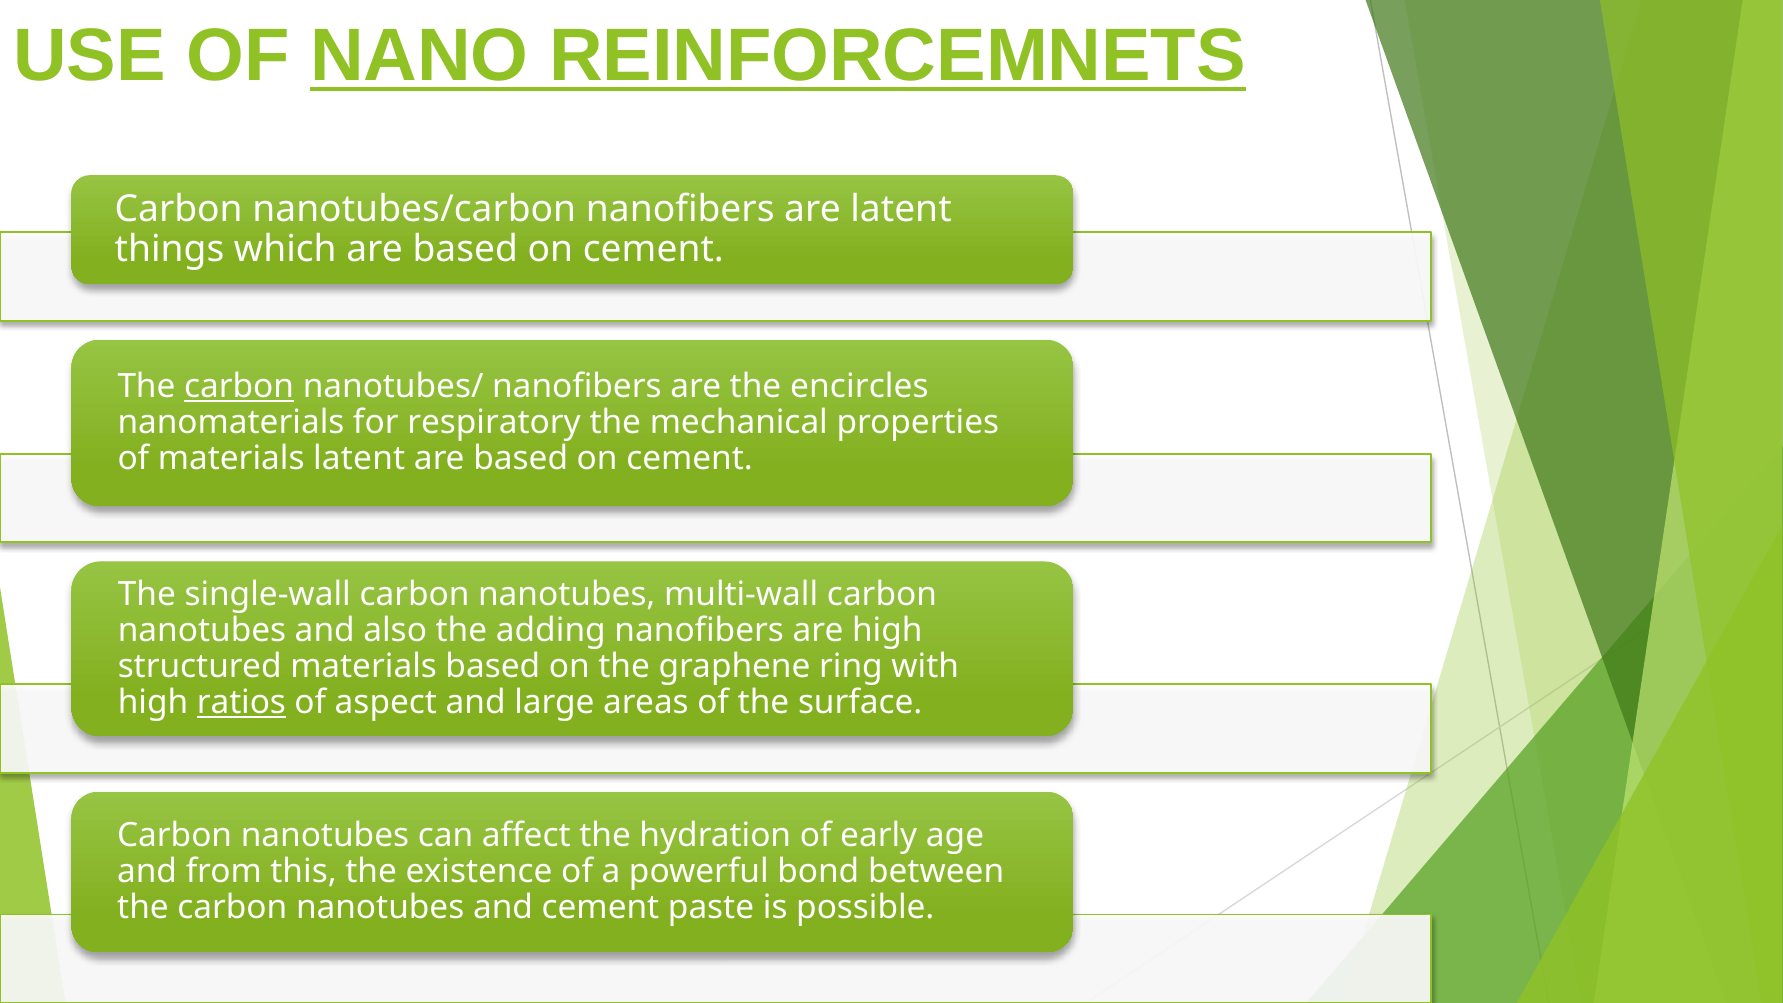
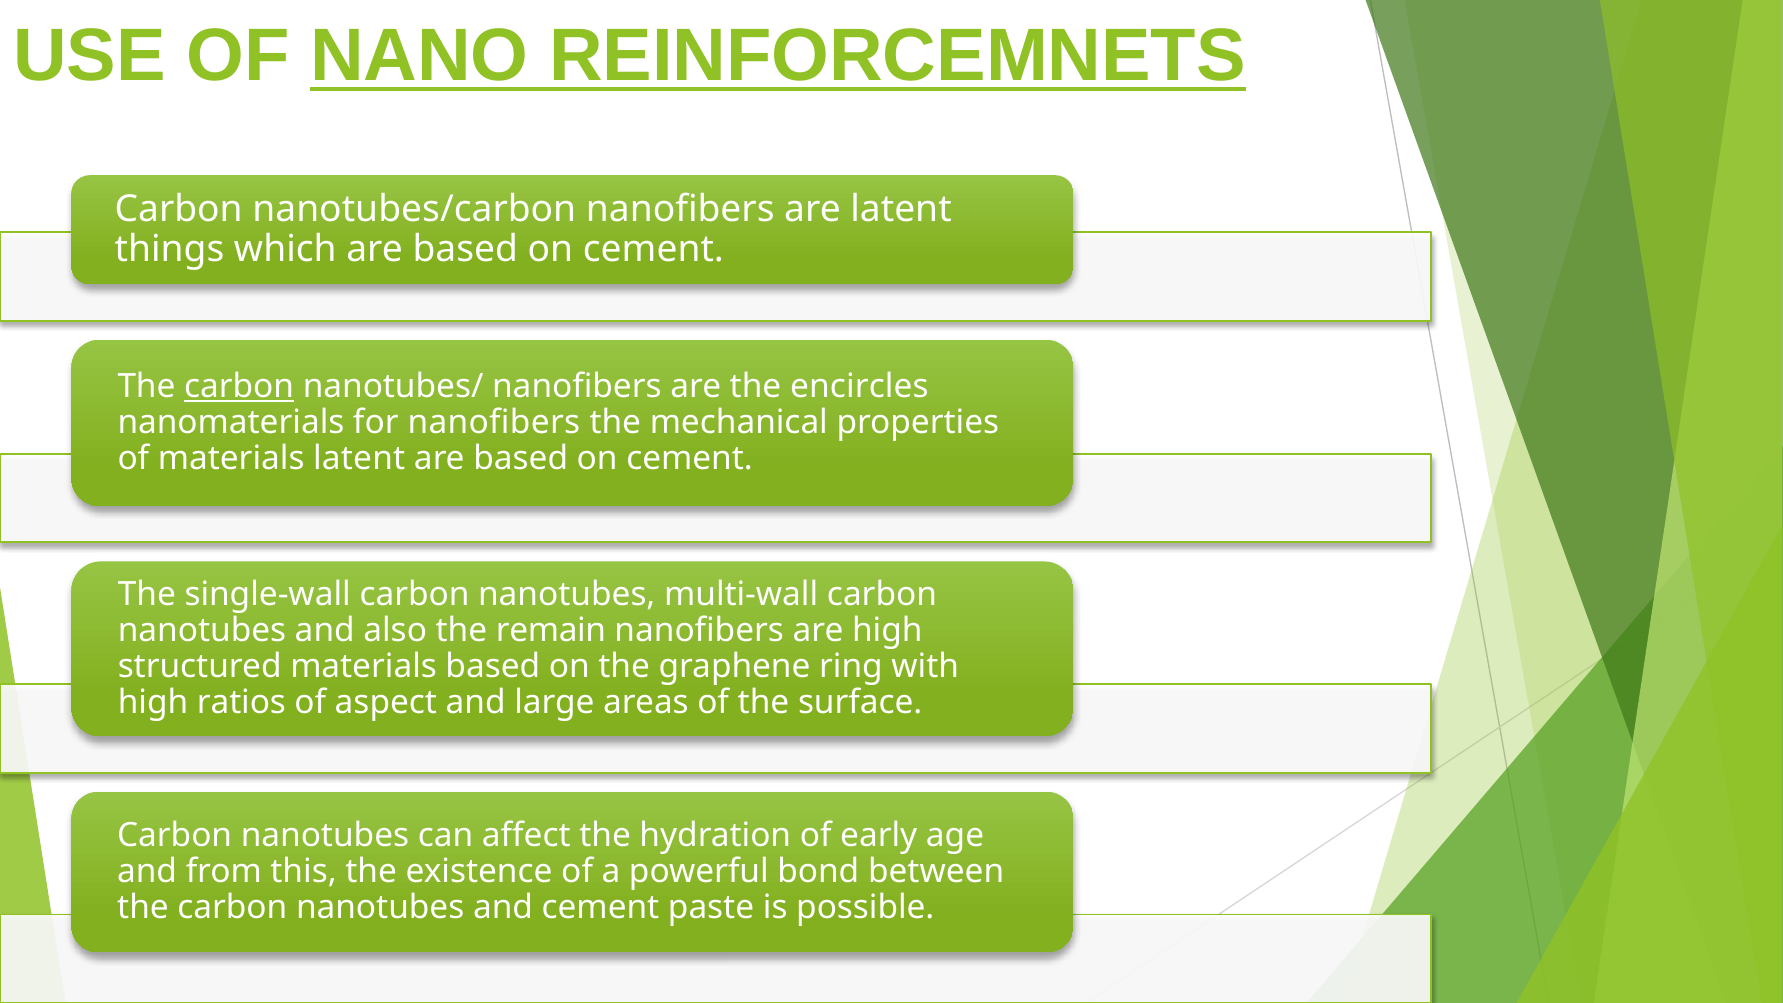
for respiratory: respiratory -> nanofibers (494, 423)
adding: adding -> remain (551, 630)
ratios underline: present -> none (241, 703)
